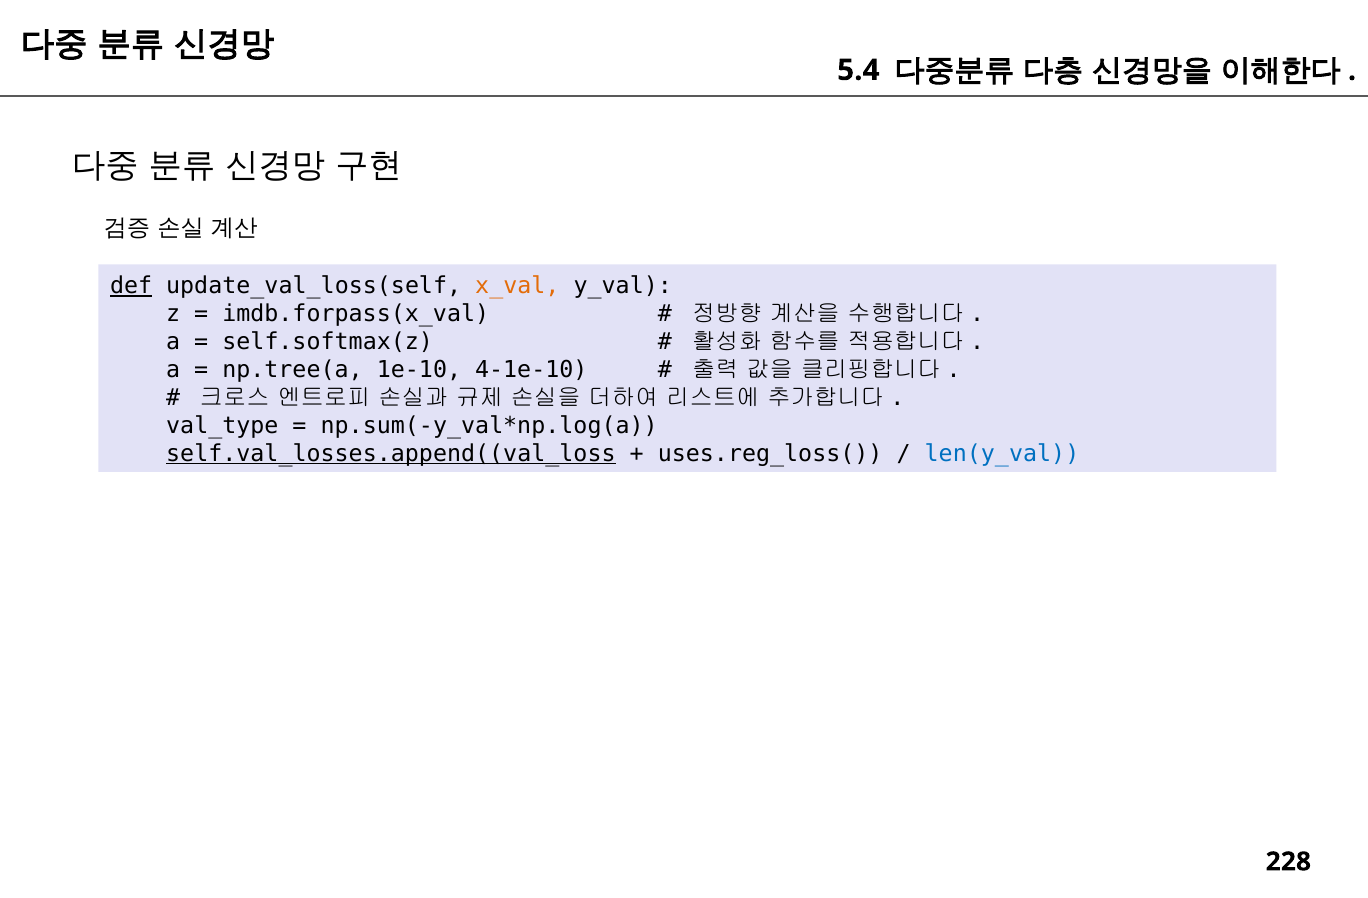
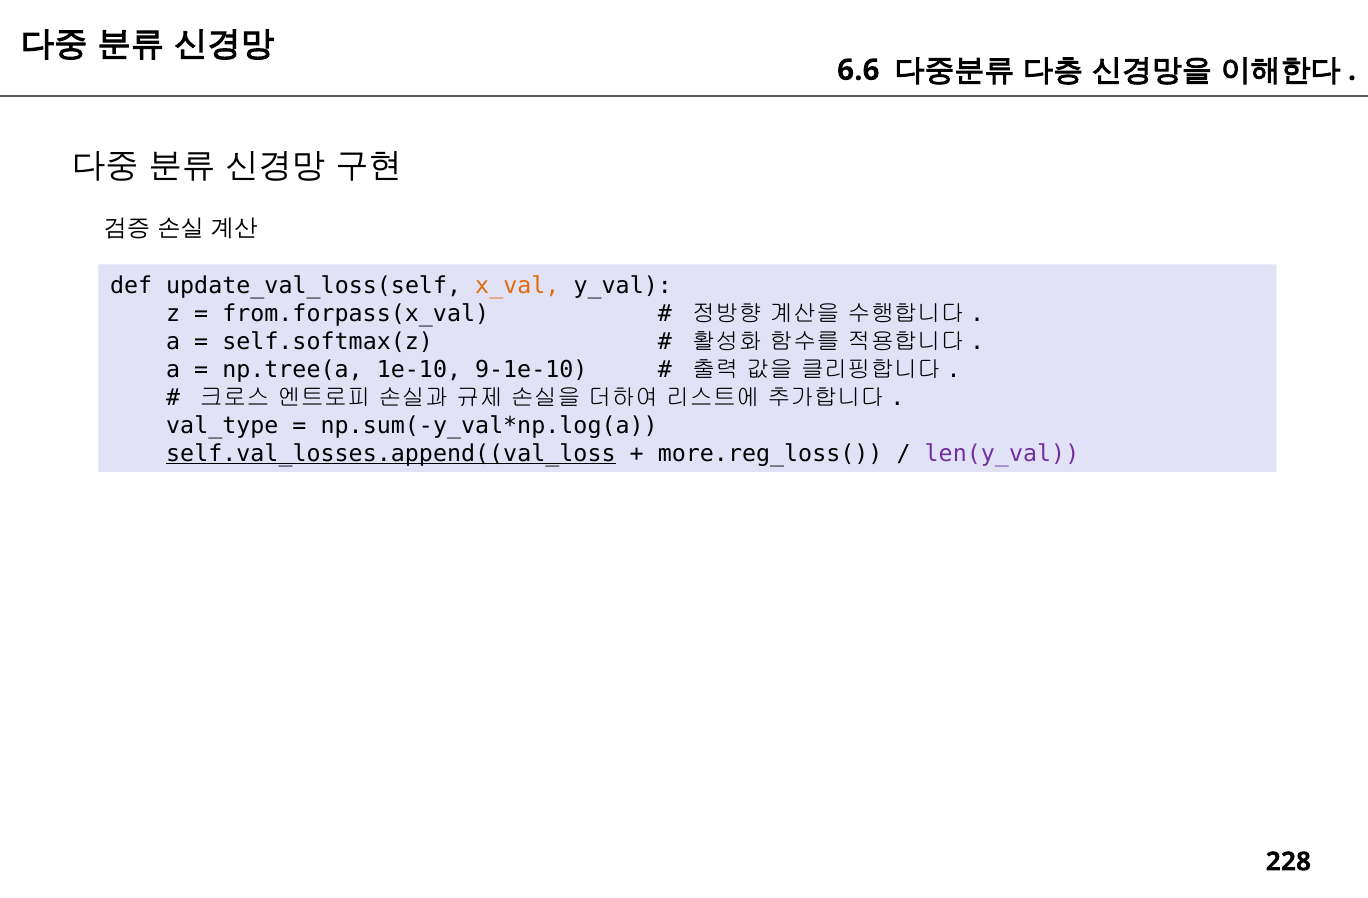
5.4: 5.4 -> 6.6 (858, 70)
def underline: present -> none (131, 286)
imdb.forpass(x_val: imdb.forpass(x_val -> from.forpass(x_val (356, 314)
4-1e-10: 4-1e-10 -> 9-1e-10 (531, 370)
uses.reg_loss(: uses.reg_loss( -> more.reg_loss( (770, 454)
len(y_val colour: blue -> purple (1002, 454)
